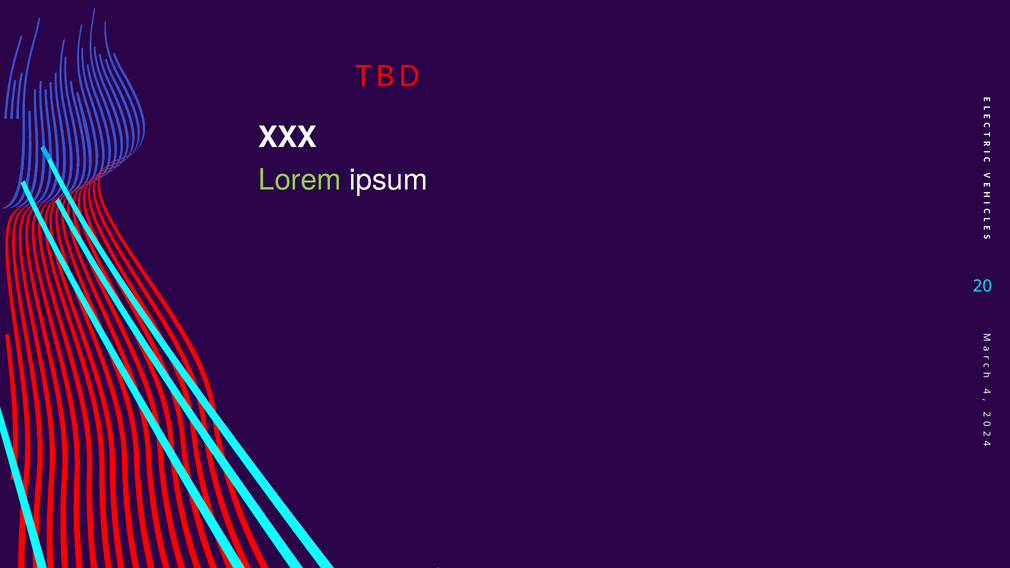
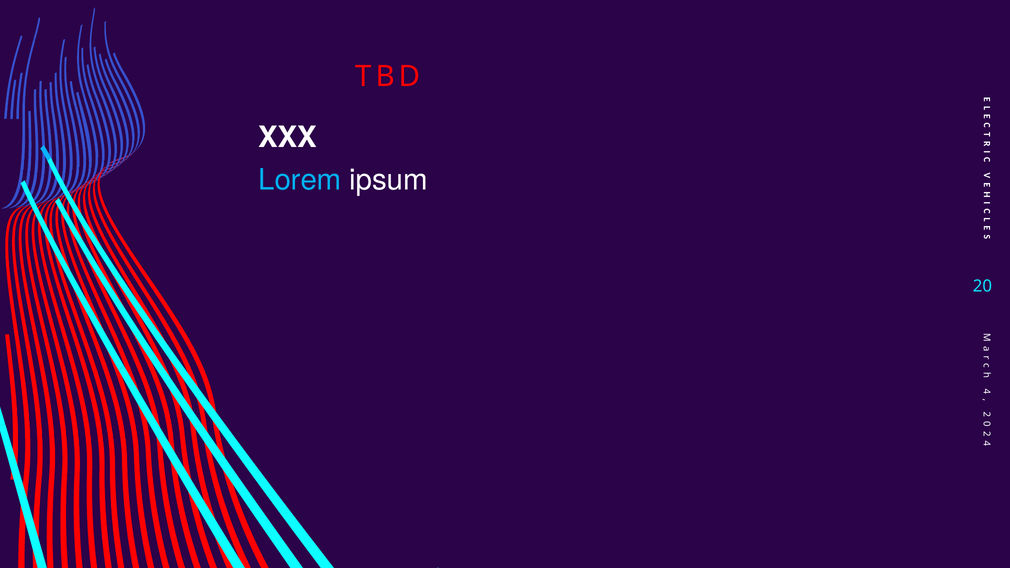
Lorem colour: light green -> light blue (300, 180)
